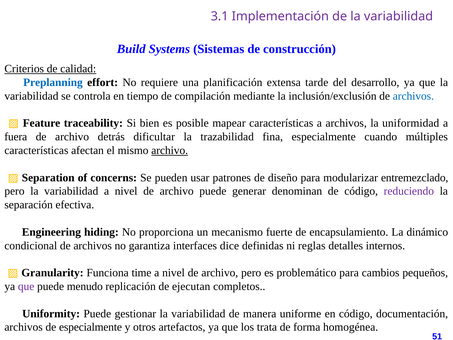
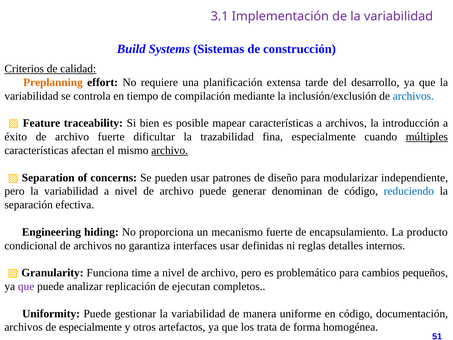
Preplanning colour: blue -> orange (53, 82)
uniformidad: uniformidad -> introducción (411, 123)
fuera: fuera -> éxito (16, 137)
archivo detrás: detrás -> fuerte (111, 137)
múltiples underline: none -> present (427, 137)
entremezclado: entremezclado -> independiente (415, 177)
reduciendo colour: purple -> blue (409, 191)
dinámico: dinámico -> producto (427, 232)
interfaces dice: dice -> usar (230, 245)
menudo: menudo -> analizar (85, 286)
